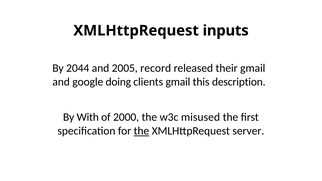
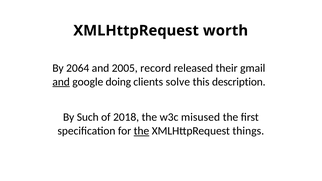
inputs: inputs -> worth (225, 31)
2044: 2044 -> 2064 (78, 68)
and underline: none -> present (61, 82)
clients gmail: gmail -> solve (178, 82)
With: With -> Such (88, 117)
2000: 2000 -> 2018 (126, 117)
server: server -> things (248, 131)
